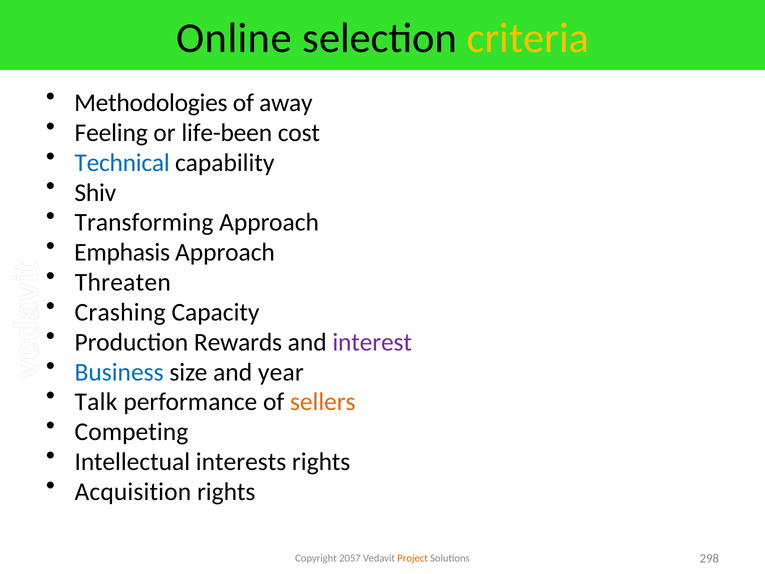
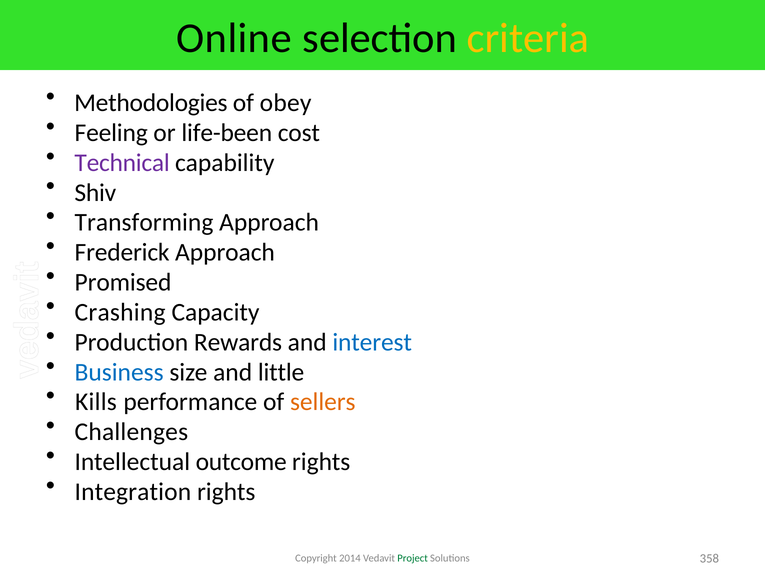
away: away -> obey (286, 103)
Technical colour: blue -> purple (122, 163)
Emphasis: Emphasis -> Frederick (122, 252)
Threaten: Threaten -> Promised (123, 282)
interest colour: purple -> blue (372, 342)
year: year -> little (281, 372)
Talk: Talk -> Kills (96, 402)
Competing: Competing -> Challenges (131, 432)
interests: interests -> outcome (241, 462)
Acquisition: Acquisition -> Integration (133, 492)
2057: 2057 -> 2014 (350, 558)
Project colour: orange -> green (413, 558)
298: 298 -> 358 (709, 558)
